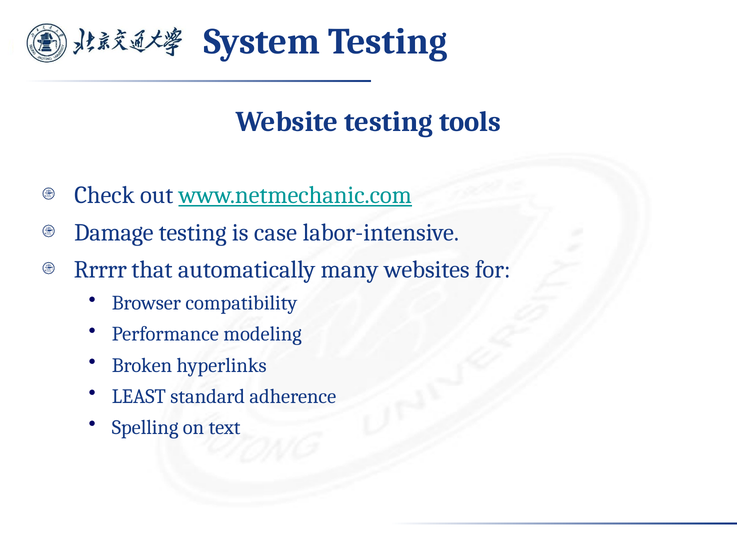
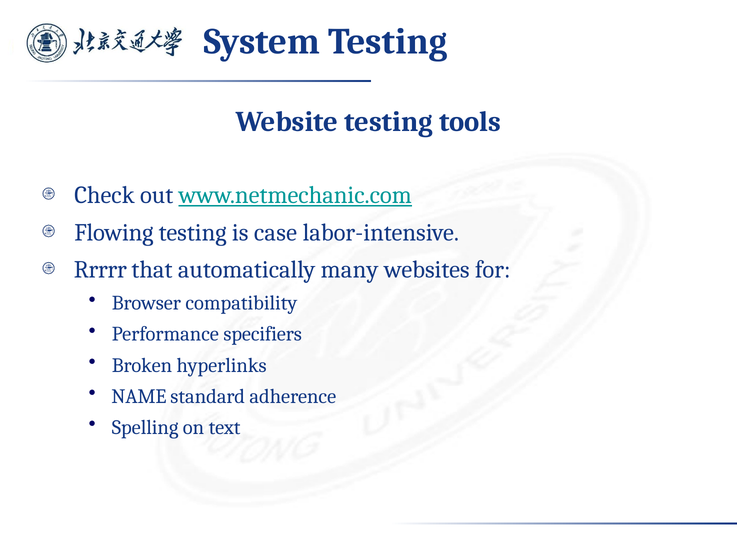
Damage: Damage -> Flowing (114, 232)
modeling: modeling -> specifiers (263, 334)
LEAST: LEAST -> NAME (139, 396)
